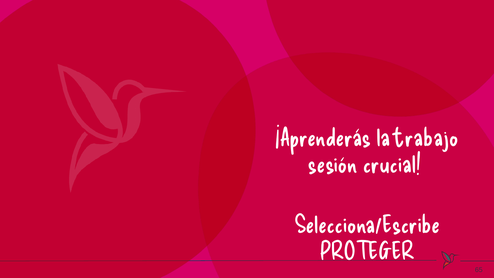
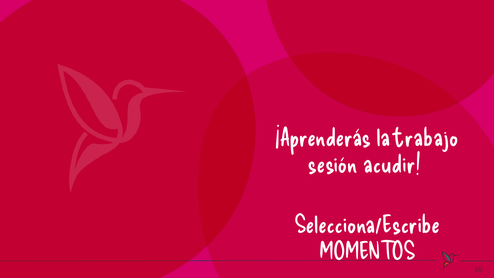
crucial: crucial -> acudir (392, 165)
PROTEGER: PROTEGER -> MOMENTOS (367, 252)
